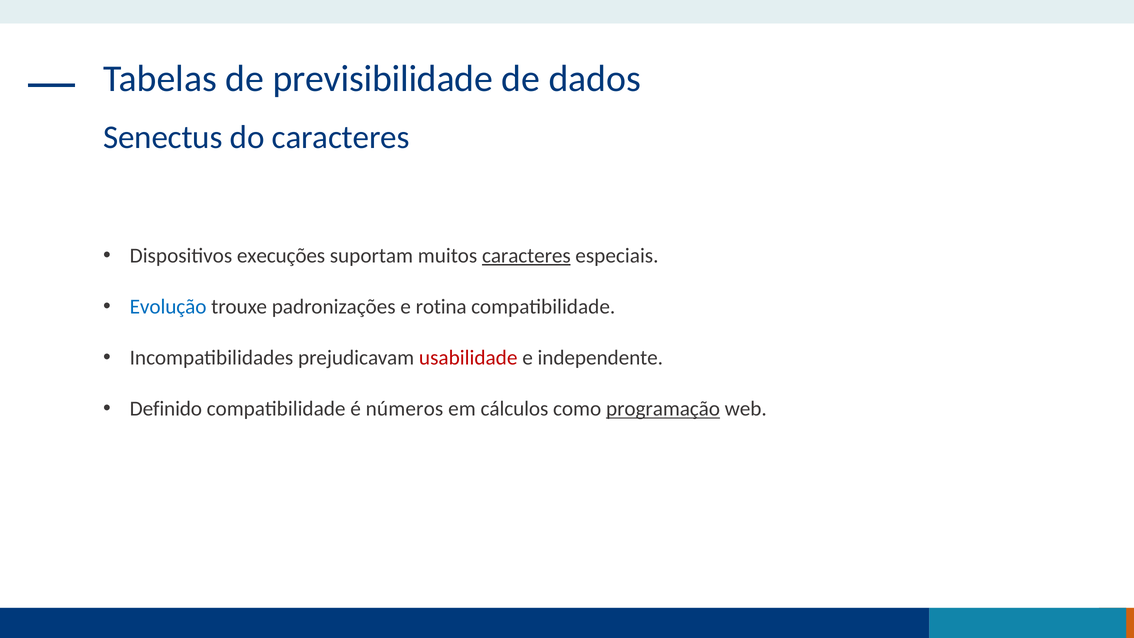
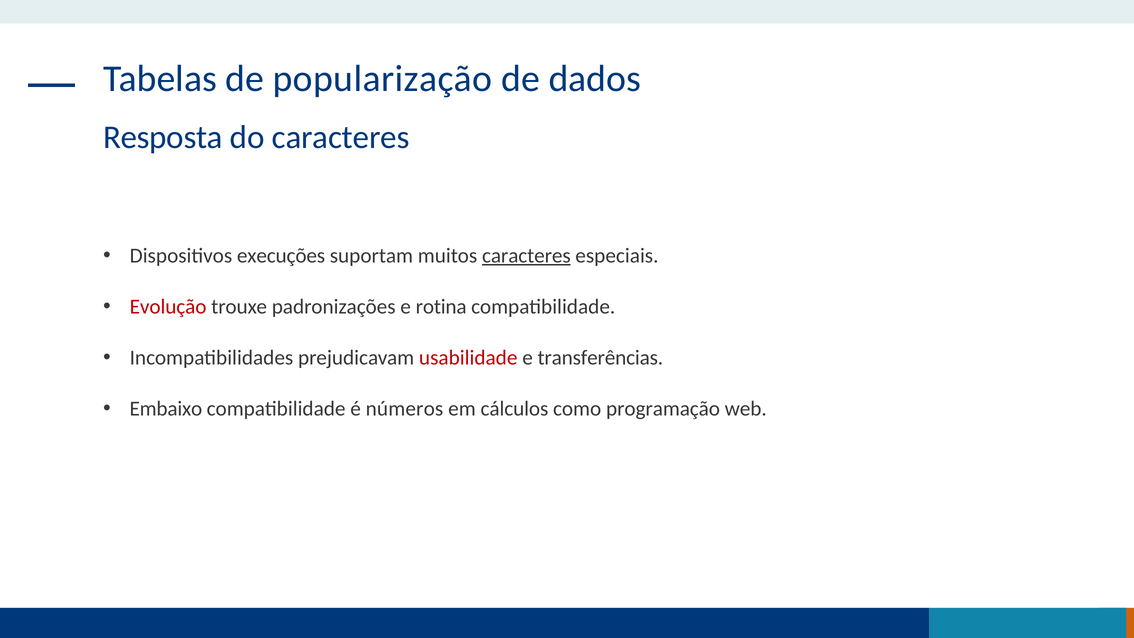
previsibilidade: previsibilidade -> popularização (382, 79)
Senectus: Senectus -> Resposta (163, 137)
Evolução colour: blue -> red (168, 307)
independente: independente -> transferências (600, 358)
Definido: Definido -> Embaixo (166, 409)
programação underline: present -> none (663, 409)
